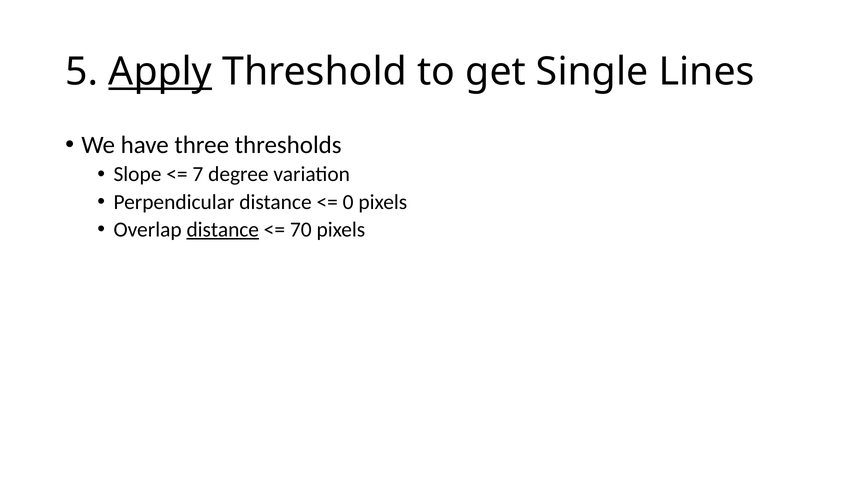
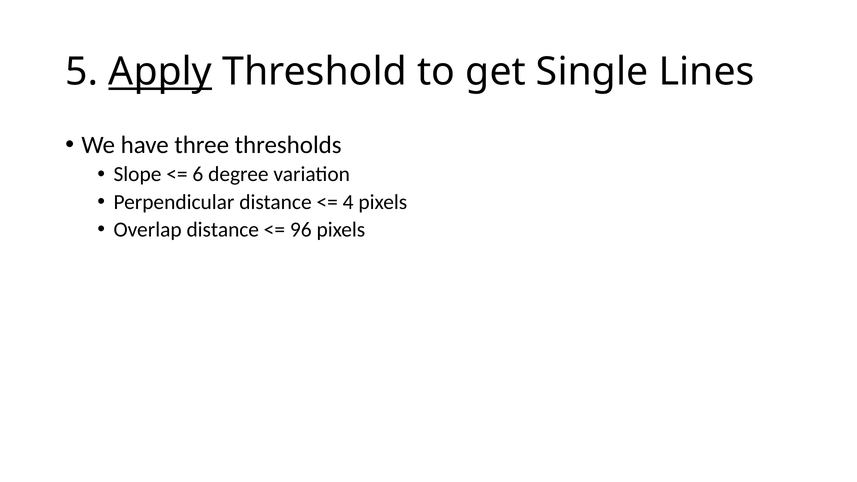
7: 7 -> 6 (198, 174)
0: 0 -> 4 (348, 202)
distance underline: present -> none (223, 230)
70: 70 -> 96 (301, 230)
